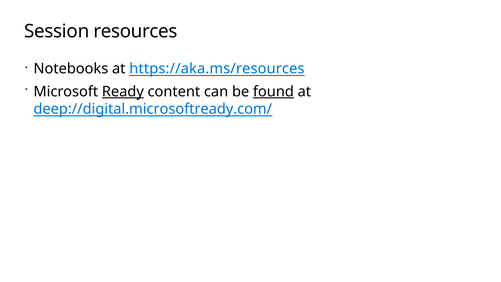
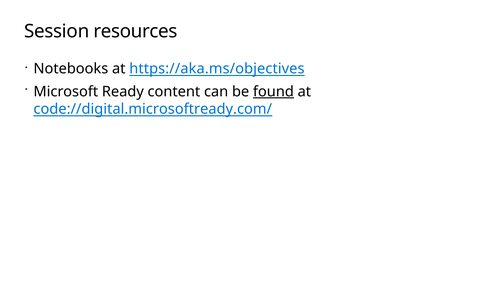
https://aka.ms/resources: https://aka.ms/resources -> https://aka.ms/objectives (217, 69)
Ready underline: present -> none (123, 92)
deep://digital.microsoftready.com/: deep://digital.microsoftready.com/ -> code://digital.microsoftready.com/ (153, 109)
